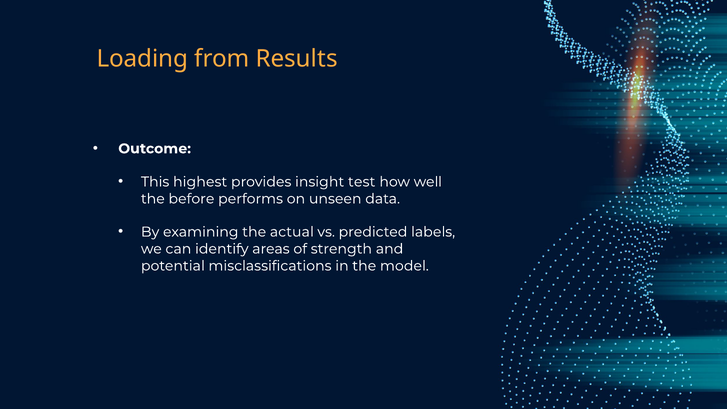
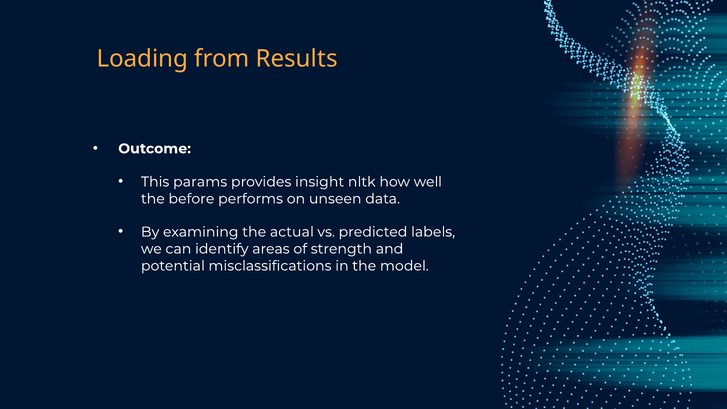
highest: highest -> params (200, 182)
test: test -> nltk (362, 182)
